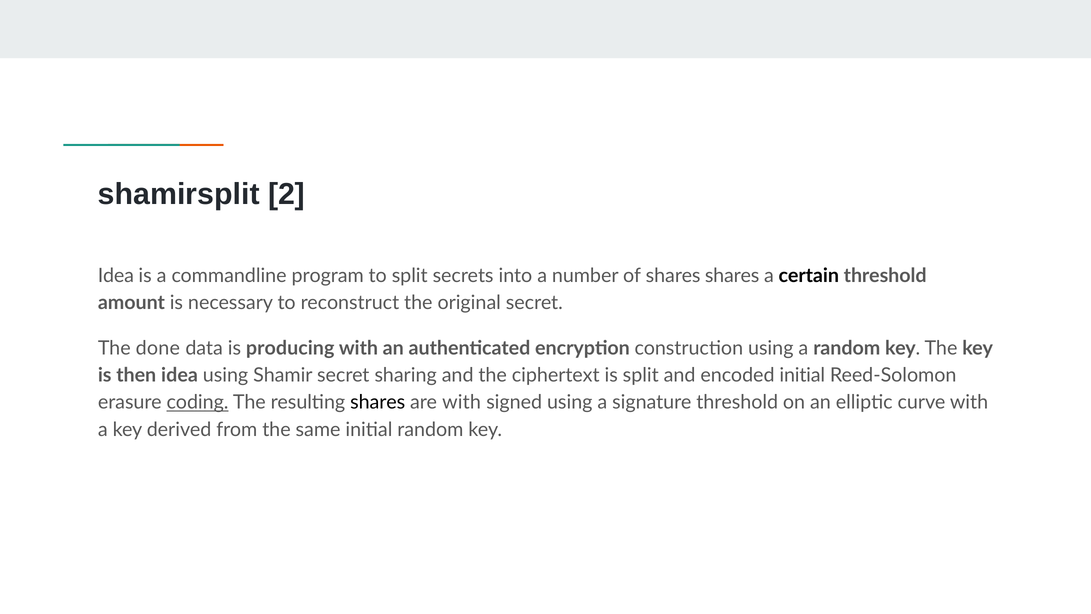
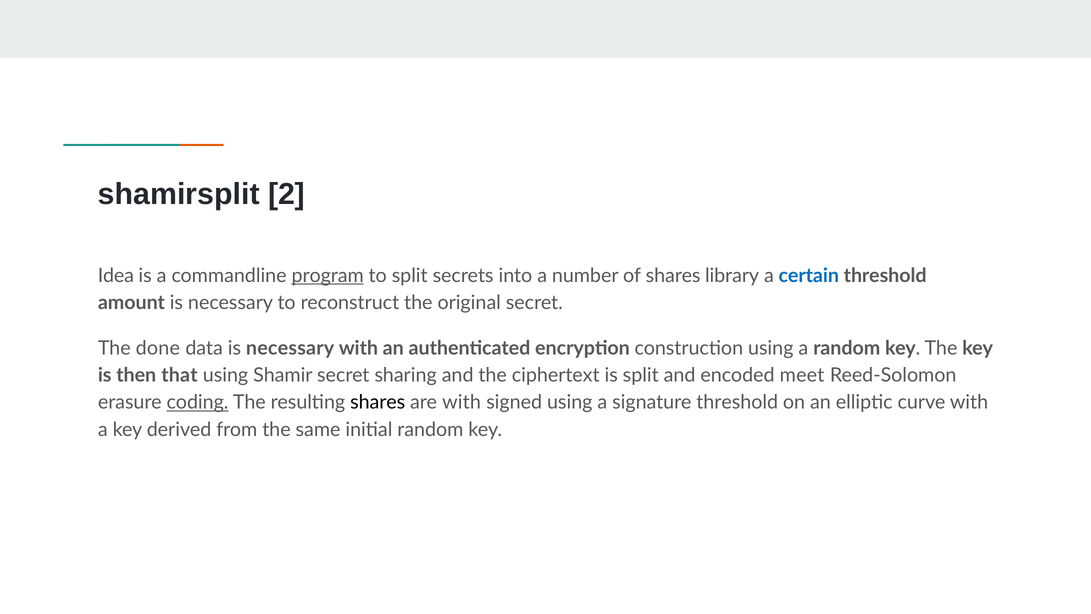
program underline: none -> present (328, 275)
shares shares: shares -> library (732, 275)
certain colour: black -> blue (809, 275)
data is producing: producing -> necessary (290, 348)
then idea: idea -> that (179, 375)
encoded initial: initial -> meet (802, 375)
